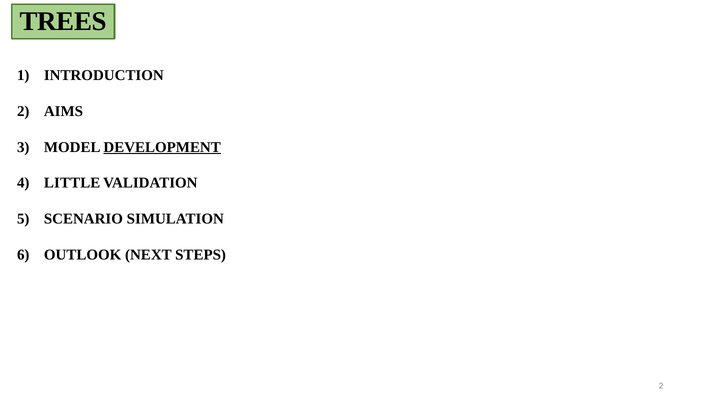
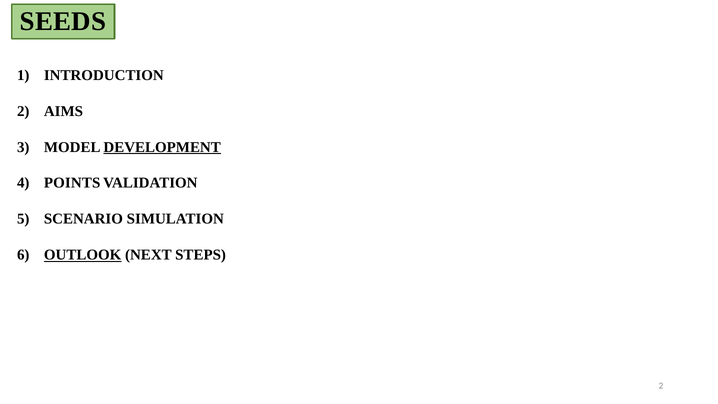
TREES: TREES -> SEEDS (63, 21)
LITTLE: LITTLE -> POINTS (72, 183)
OUTLOOK underline: none -> present (83, 255)
